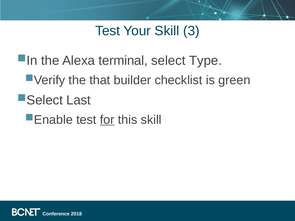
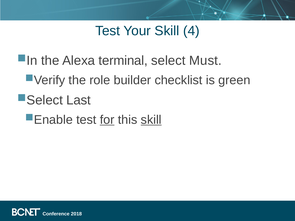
3: 3 -> 4 (191, 31)
Type: Type -> Must (205, 61)
that: that -> role (100, 80)
skill underline: none -> present (151, 120)
